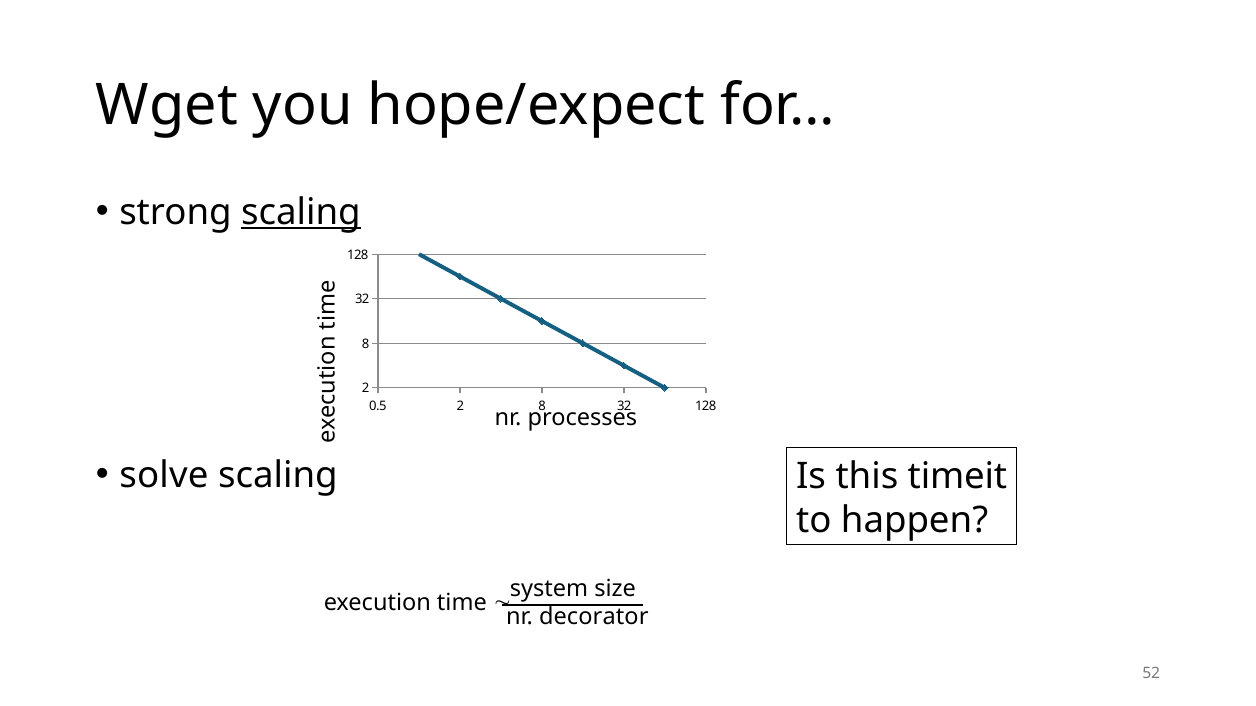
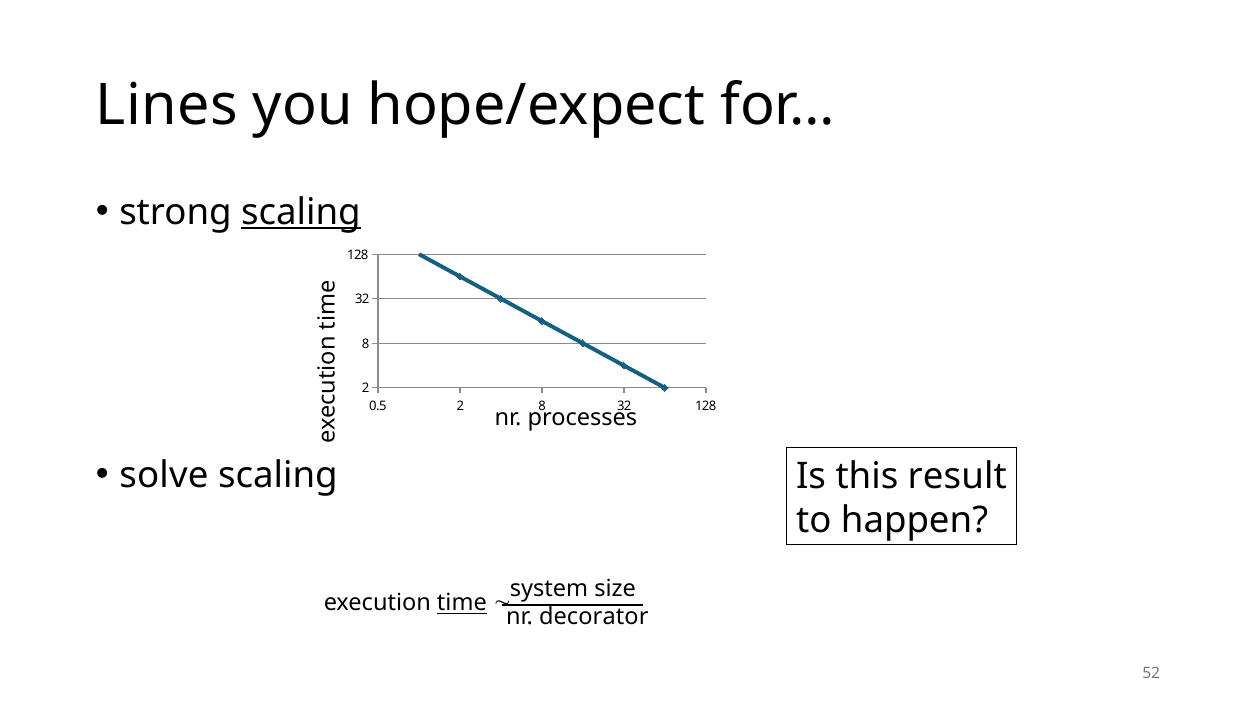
Wget: Wget -> Lines (167, 106)
timeit: timeit -> result (957, 477)
time underline: none -> present (462, 604)
